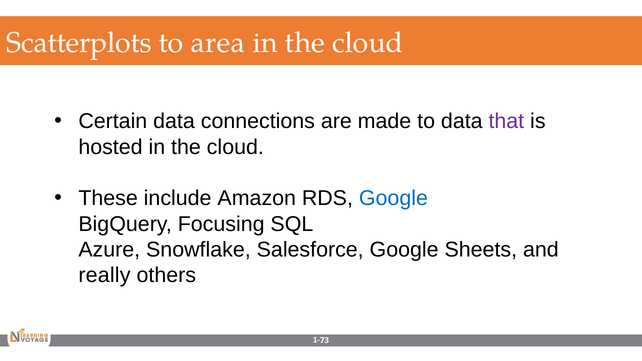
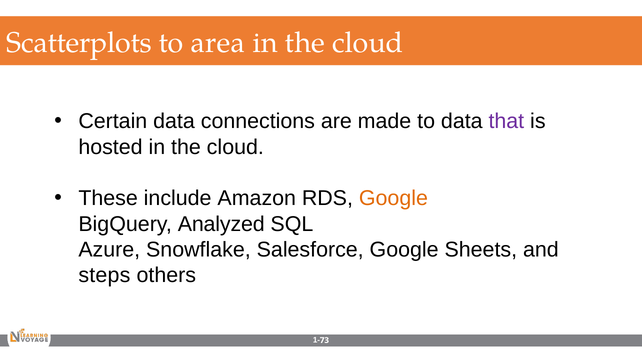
Google colour: blue -> orange (393, 198)
Focusing: Focusing -> Analyzed (221, 224)
really: really -> steps (104, 275)
